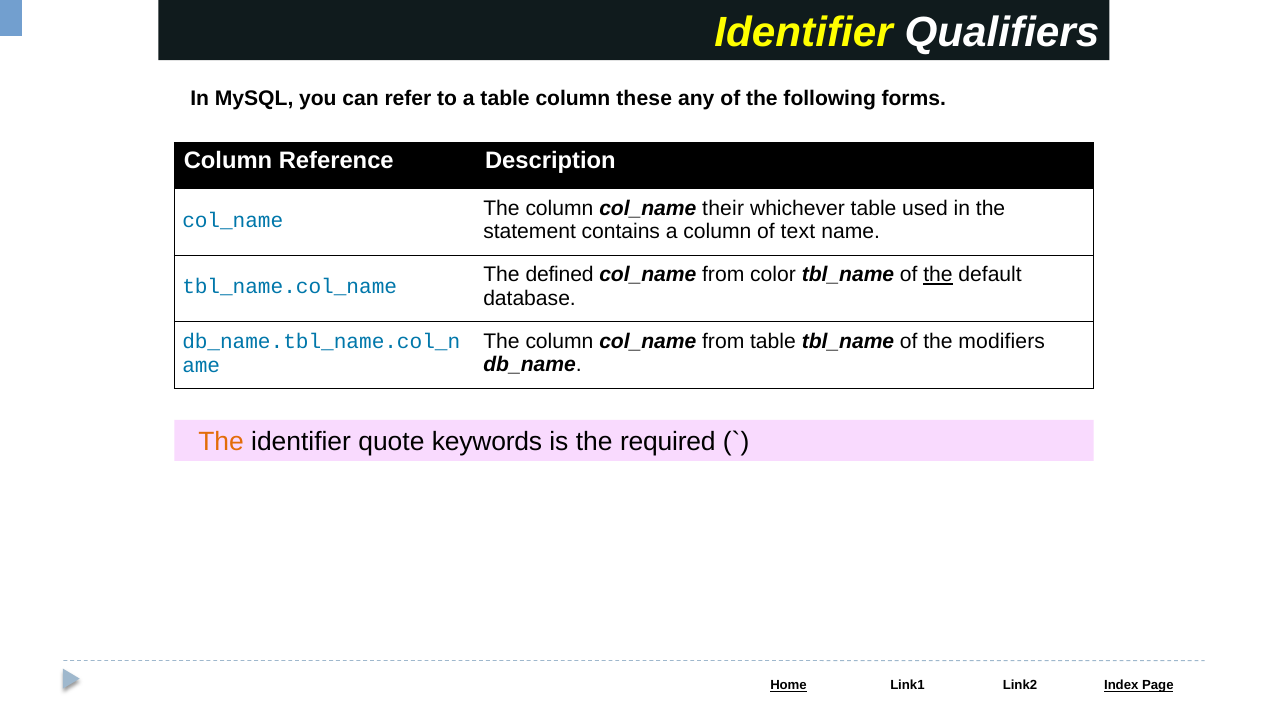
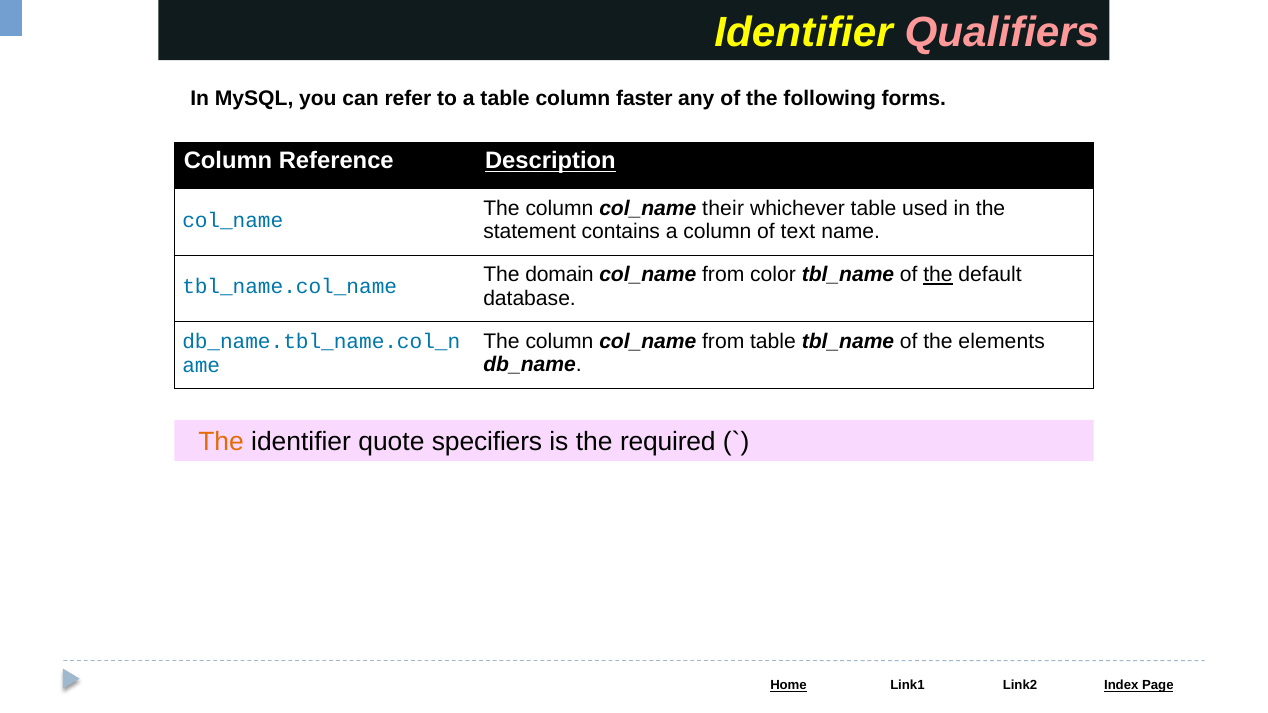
Qualifiers colour: white -> pink (1002, 33)
these: these -> faster (644, 98)
Description underline: none -> present (550, 161)
defined: defined -> domain (560, 275)
modifiers: modifiers -> elements (1002, 342)
keywords: keywords -> specifiers (487, 442)
